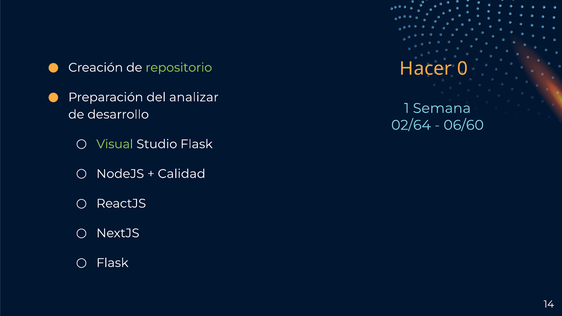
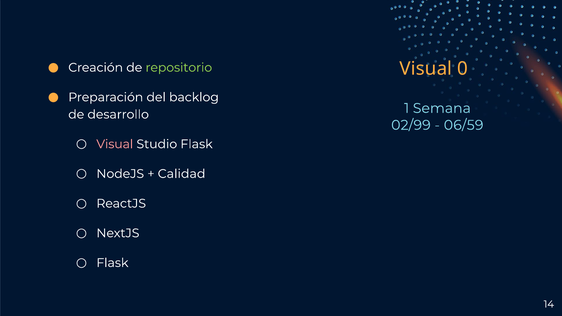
Hacer: Hacer -> Visual (426, 69)
analizar: analizar -> backlog (194, 97)
02/64: 02/64 -> 02/99 (411, 125)
06/60: 06/60 -> 06/59 (464, 125)
Visual colour: light green -> pink (115, 144)
